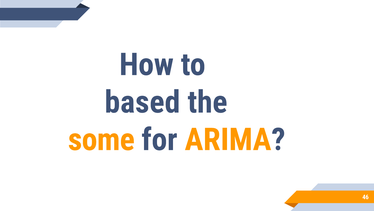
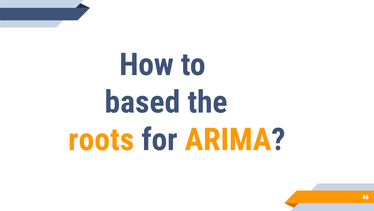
some: some -> roots (101, 139)
